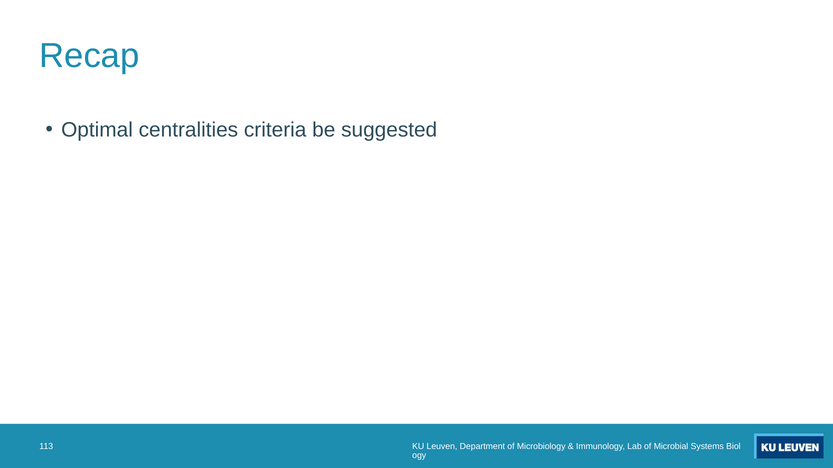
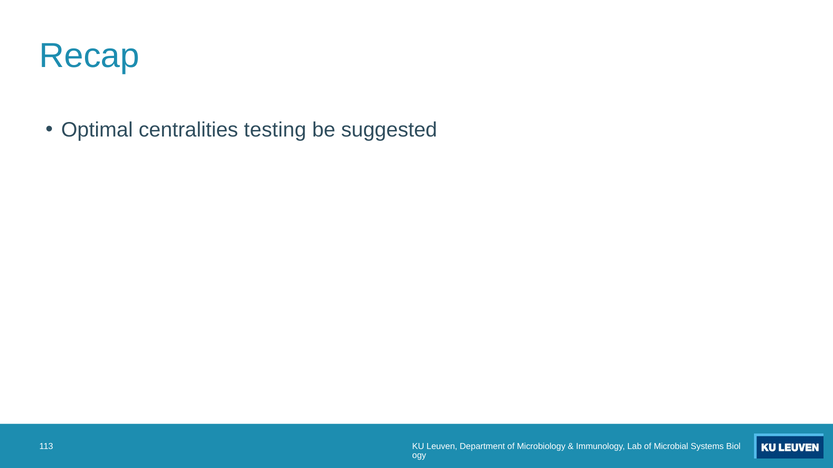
criteria: criteria -> testing (275, 130)
